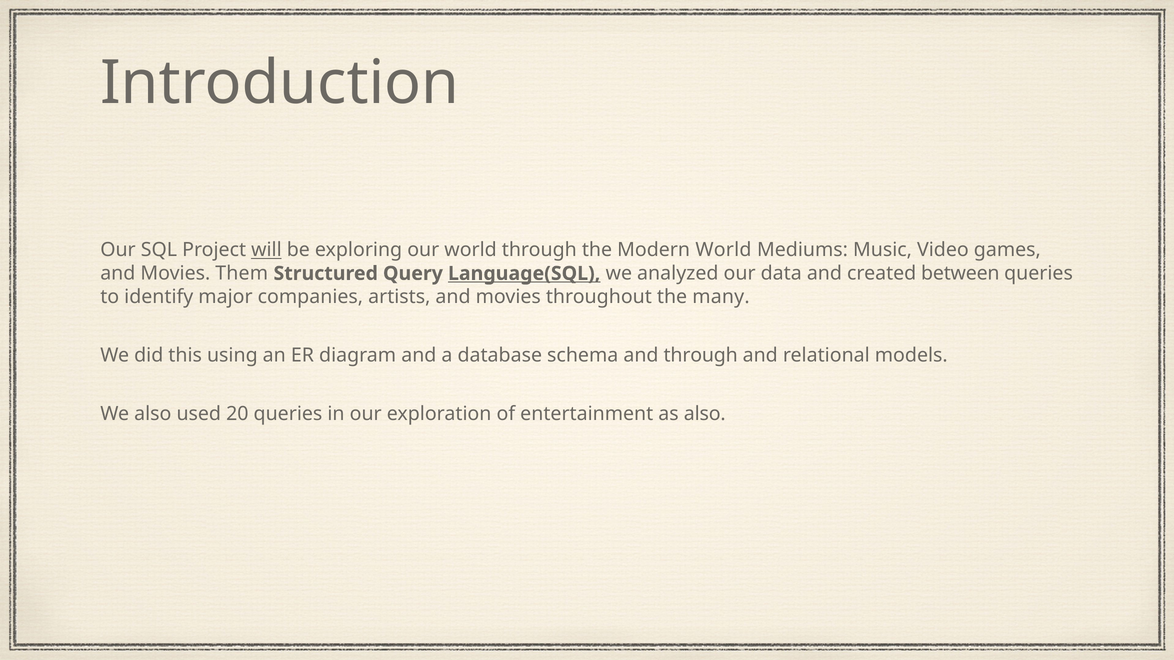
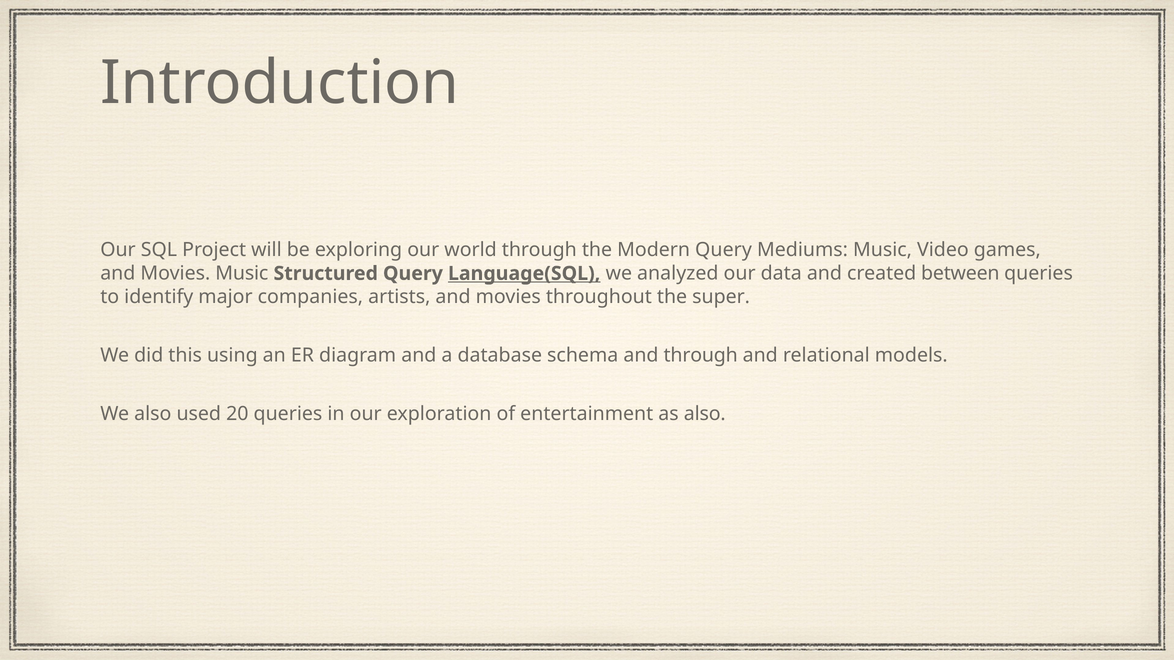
will underline: present -> none (266, 250)
Modern World: World -> Query (723, 250)
Movies Them: Them -> Music (242, 274)
many: many -> super (721, 297)
